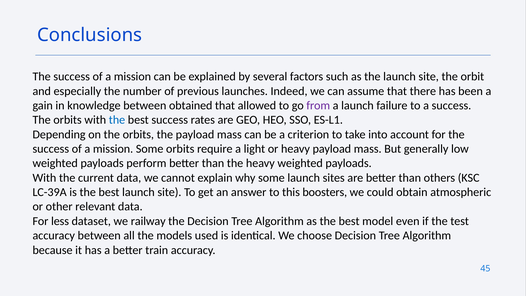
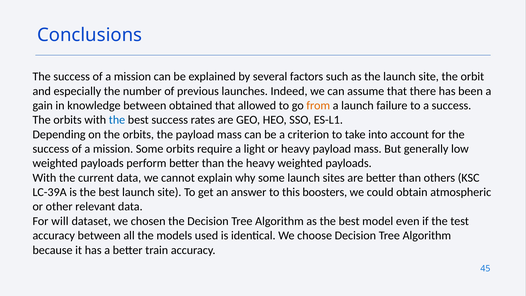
from colour: purple -> orange (318, 105)
less: less -> will (60, 221)
railway: railway -> chosen (148, 221)
